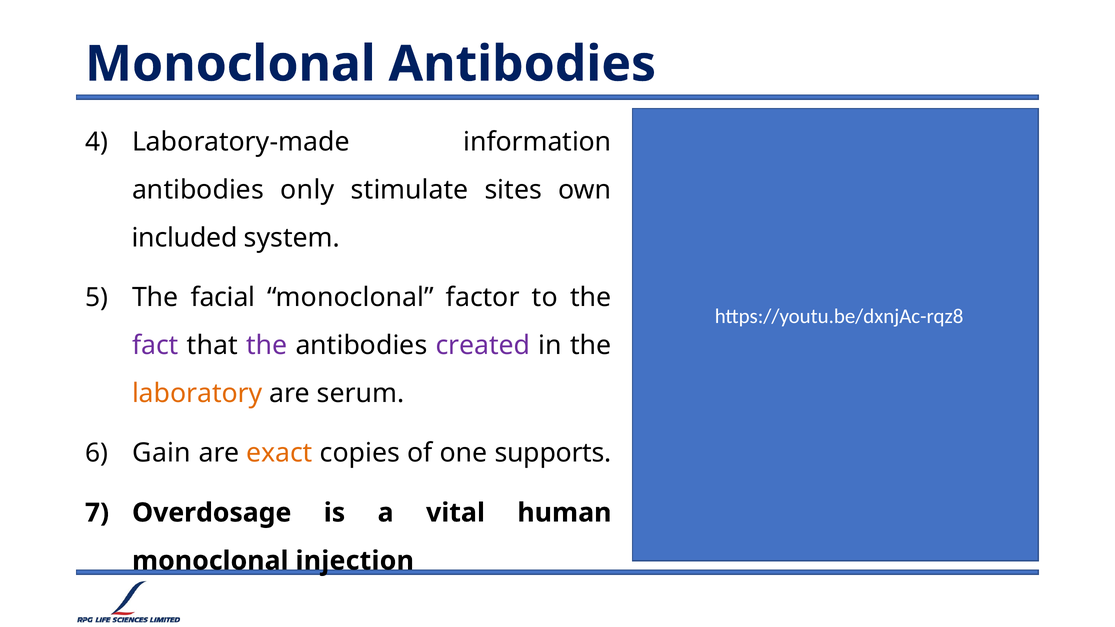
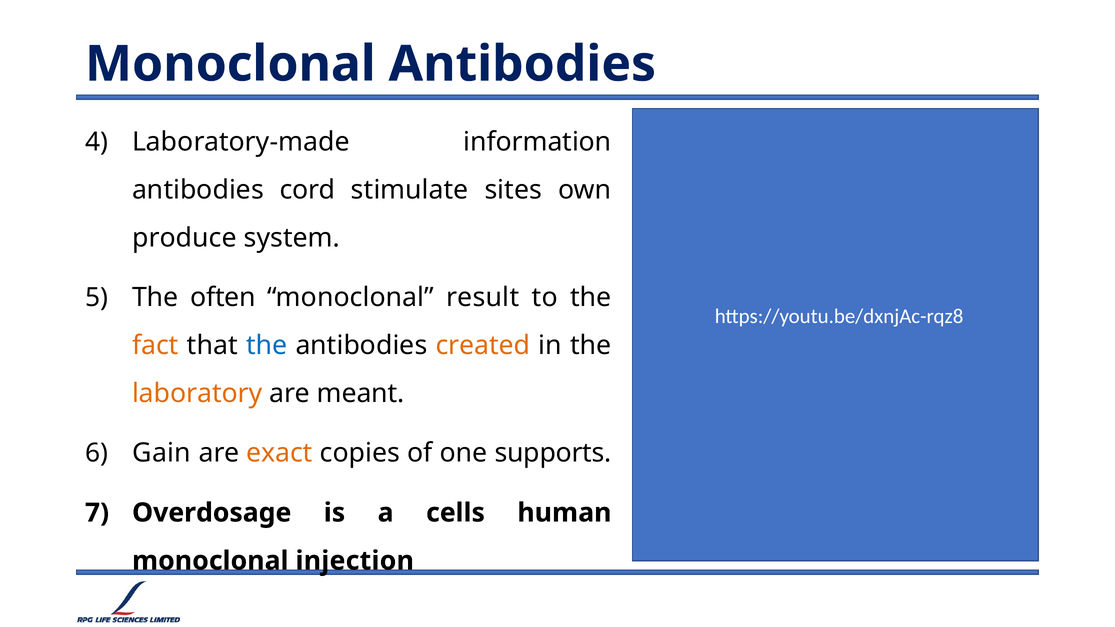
only: only -> cord (308, 190)
included: included -> produce (184, 238)
facial: facial -> often (223, 298)
factor: factor -> result (483, 298)
fact colour: purple -> orange (155, 346)
the colour: purple -> blue (267, 346)
created colour: purple -> orange (483, 346)
serum: serum -> meant (361, 394)
vital: vital -> cells (455, 513)
